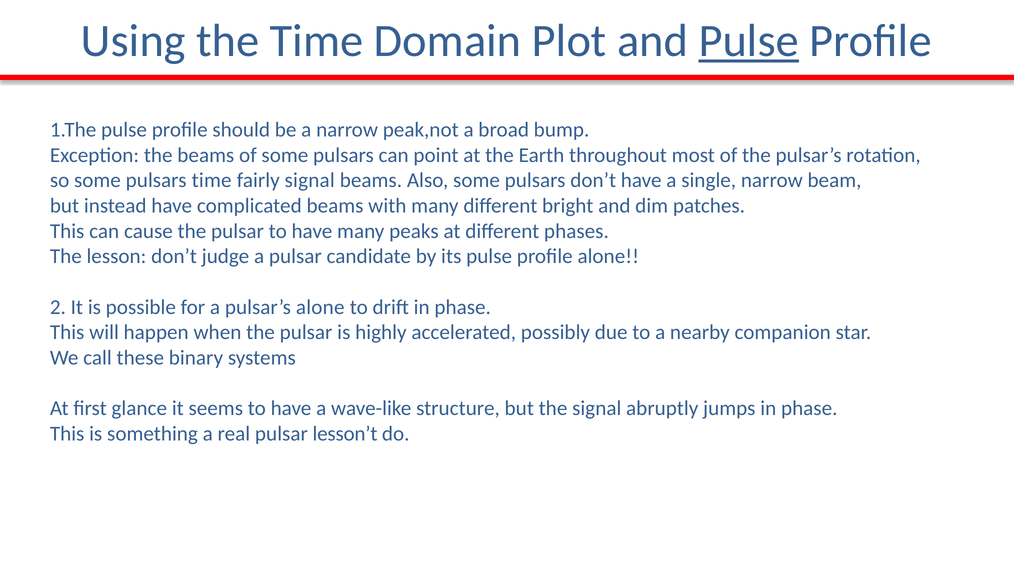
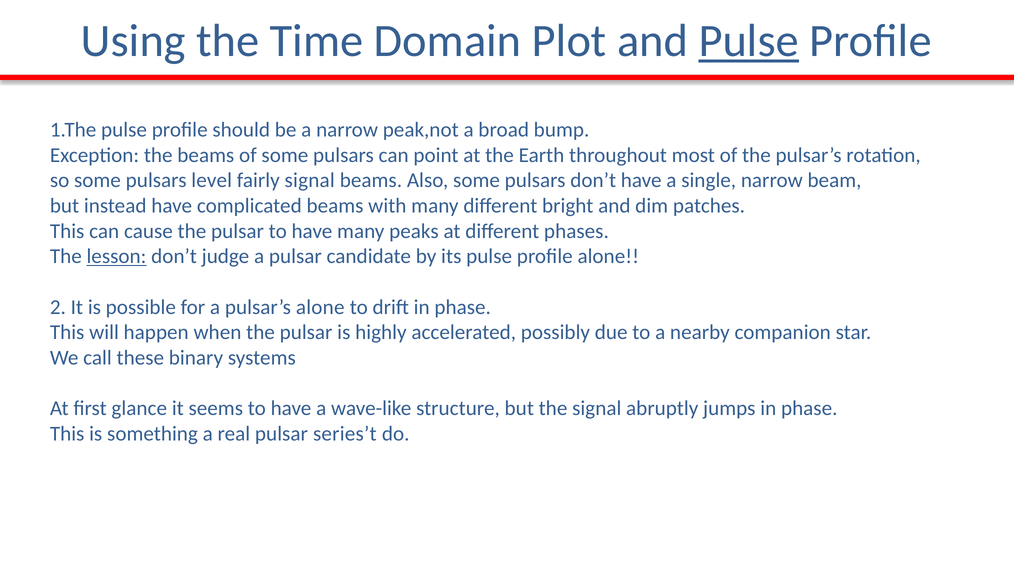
pulsars time: time -> level (212, 181)
lesson underline: none -> present (116, 257)
lesson’t: lesson’t -> series’t (345, 434)
